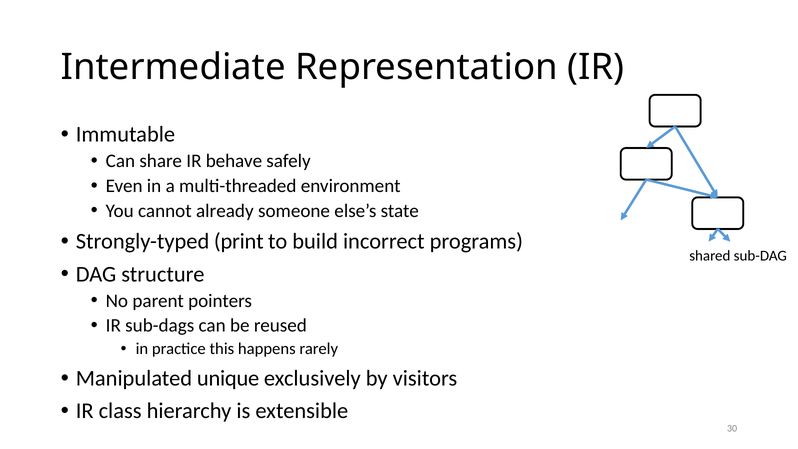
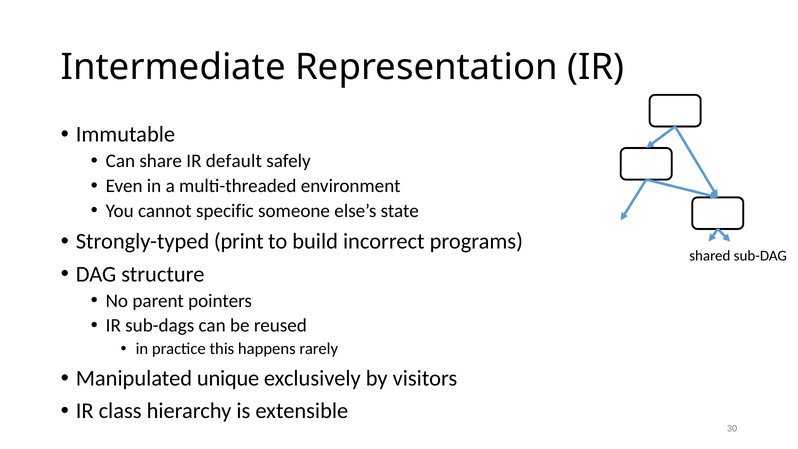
behave: behave -> default (234, 161)
already: already -> specific (225, 211)
